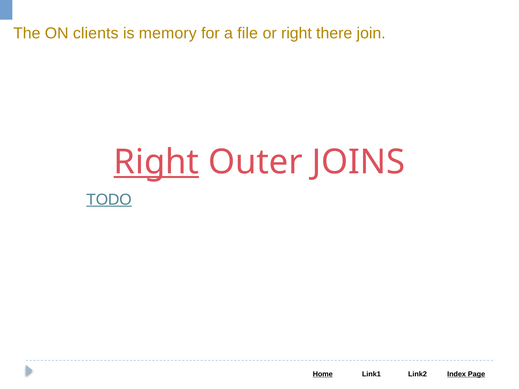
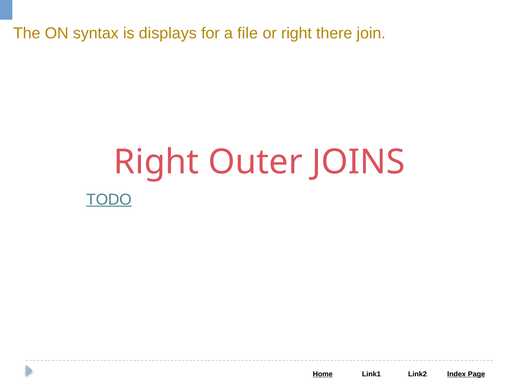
clients: clients -> syntax (96, 33)
memory: memory -> displays (168, 33)
Right underline: present -> none (156, 162)
